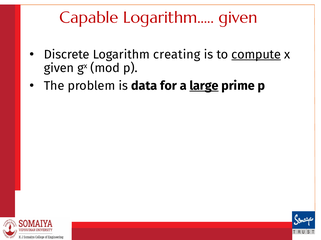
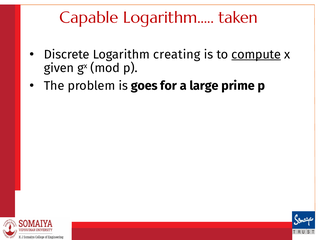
Logarithm… given: given -> taken (238, 18)
data: data -> goes (144, 86)
large underline: present -> none (204, 86)
